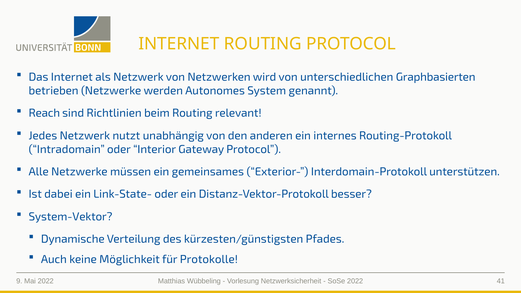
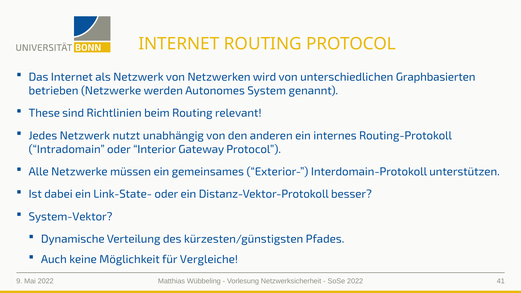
Reach: Reach -> These (44, 113)
Protokolle: Protokolle -> Vergleiche (209, 259)
